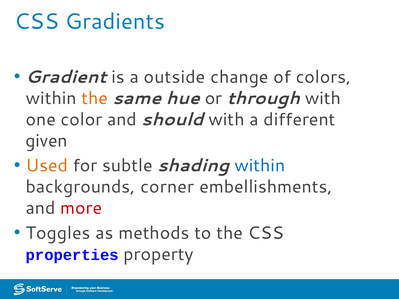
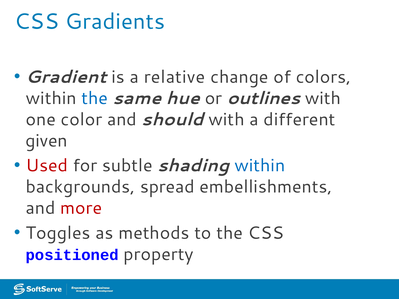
outside: outside -> relative (174, 77)
the colour: orange -> blue (95, 98)
through: through -> outlines (264, 98)
Used colour: orange -> red (47, 166)
corner: corner -> spread (167, 187)
properties: properties -> positioned (72, 255)
